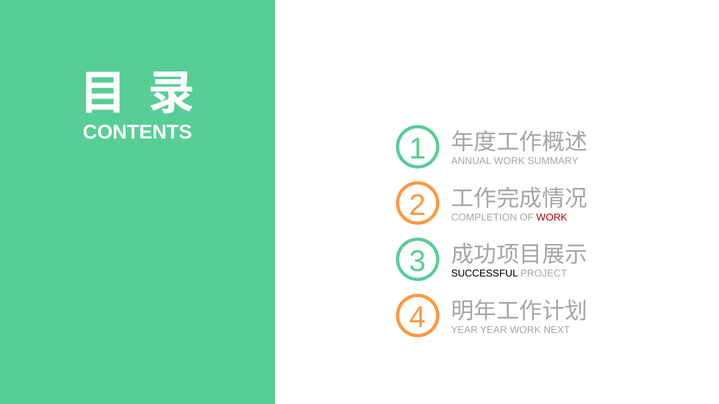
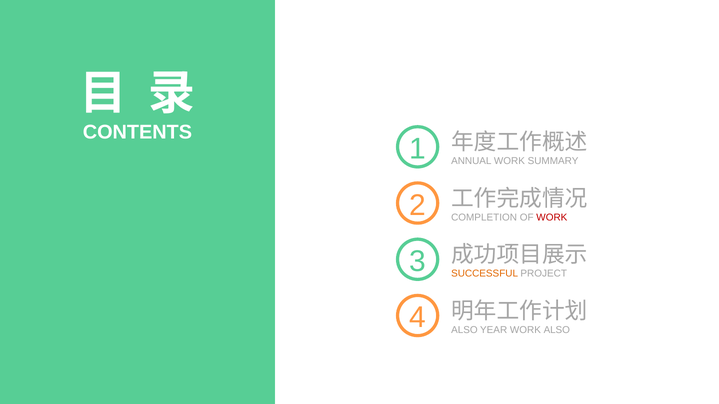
SUCCESSFUL colour: black -> orange (485, 274)
YEAR: YEAR -> ALSO (464, 330)
WORK NEXT: NEXT -> ALSO (557, 330)
